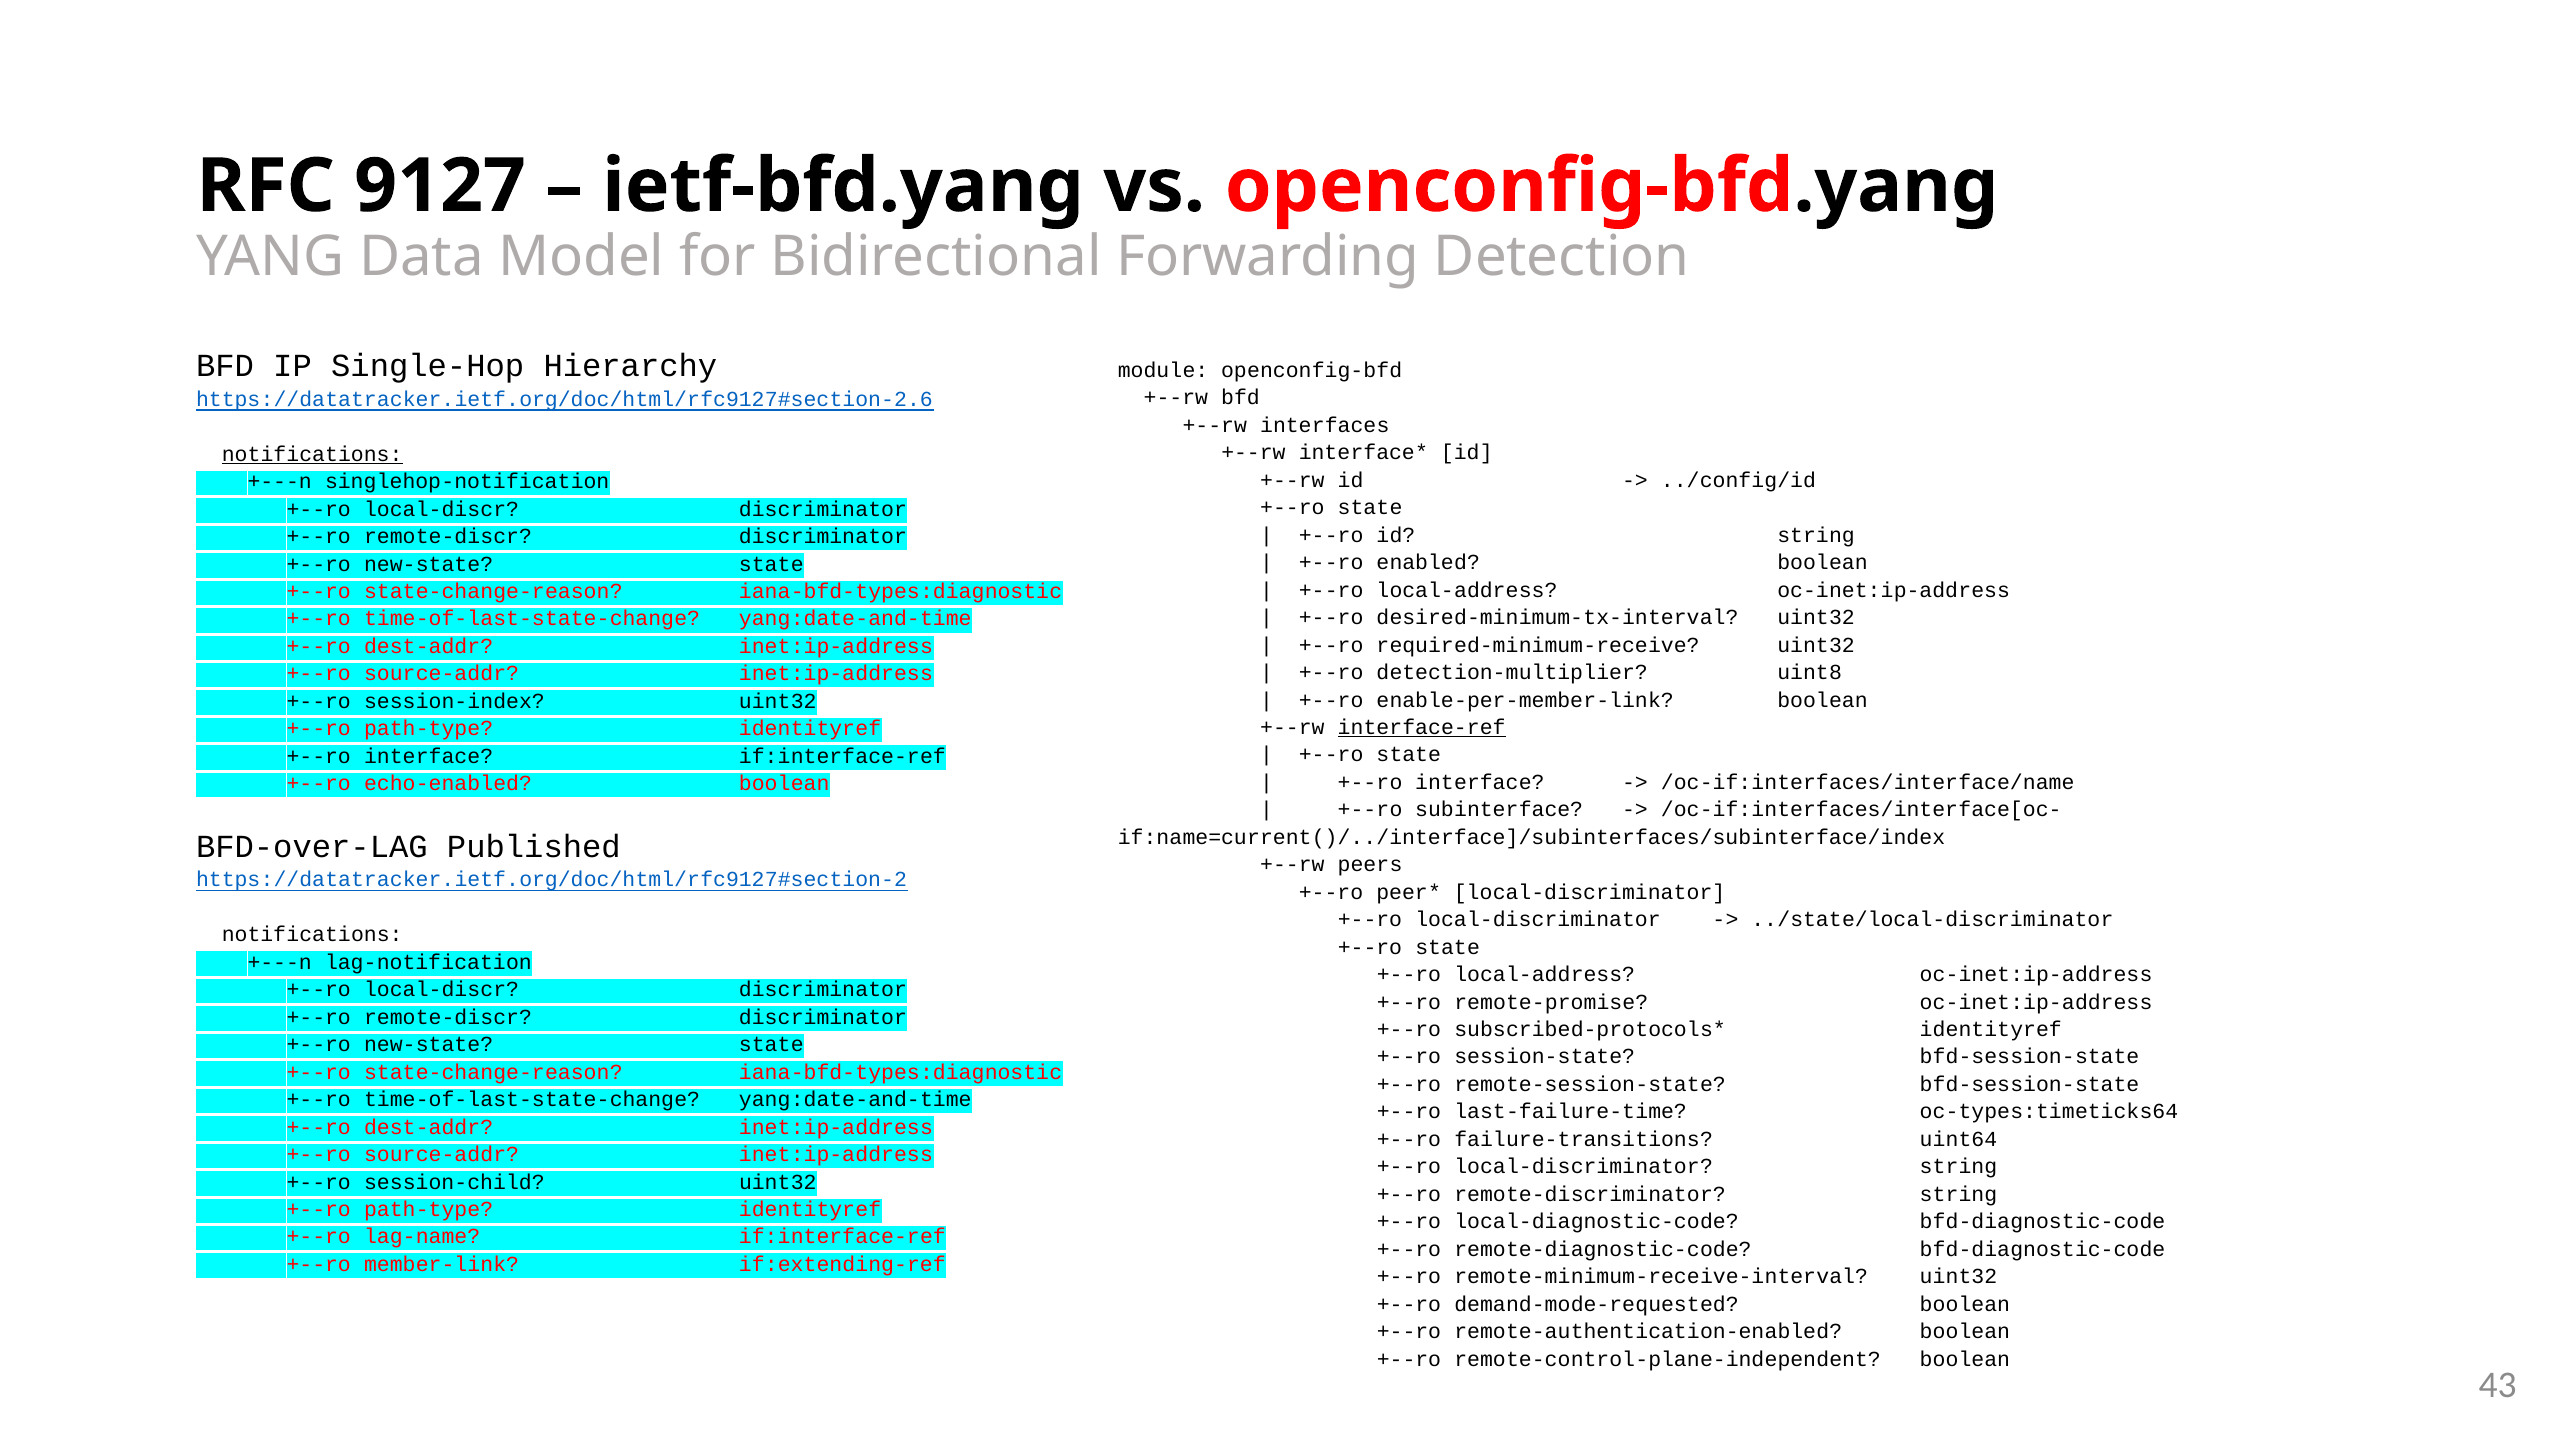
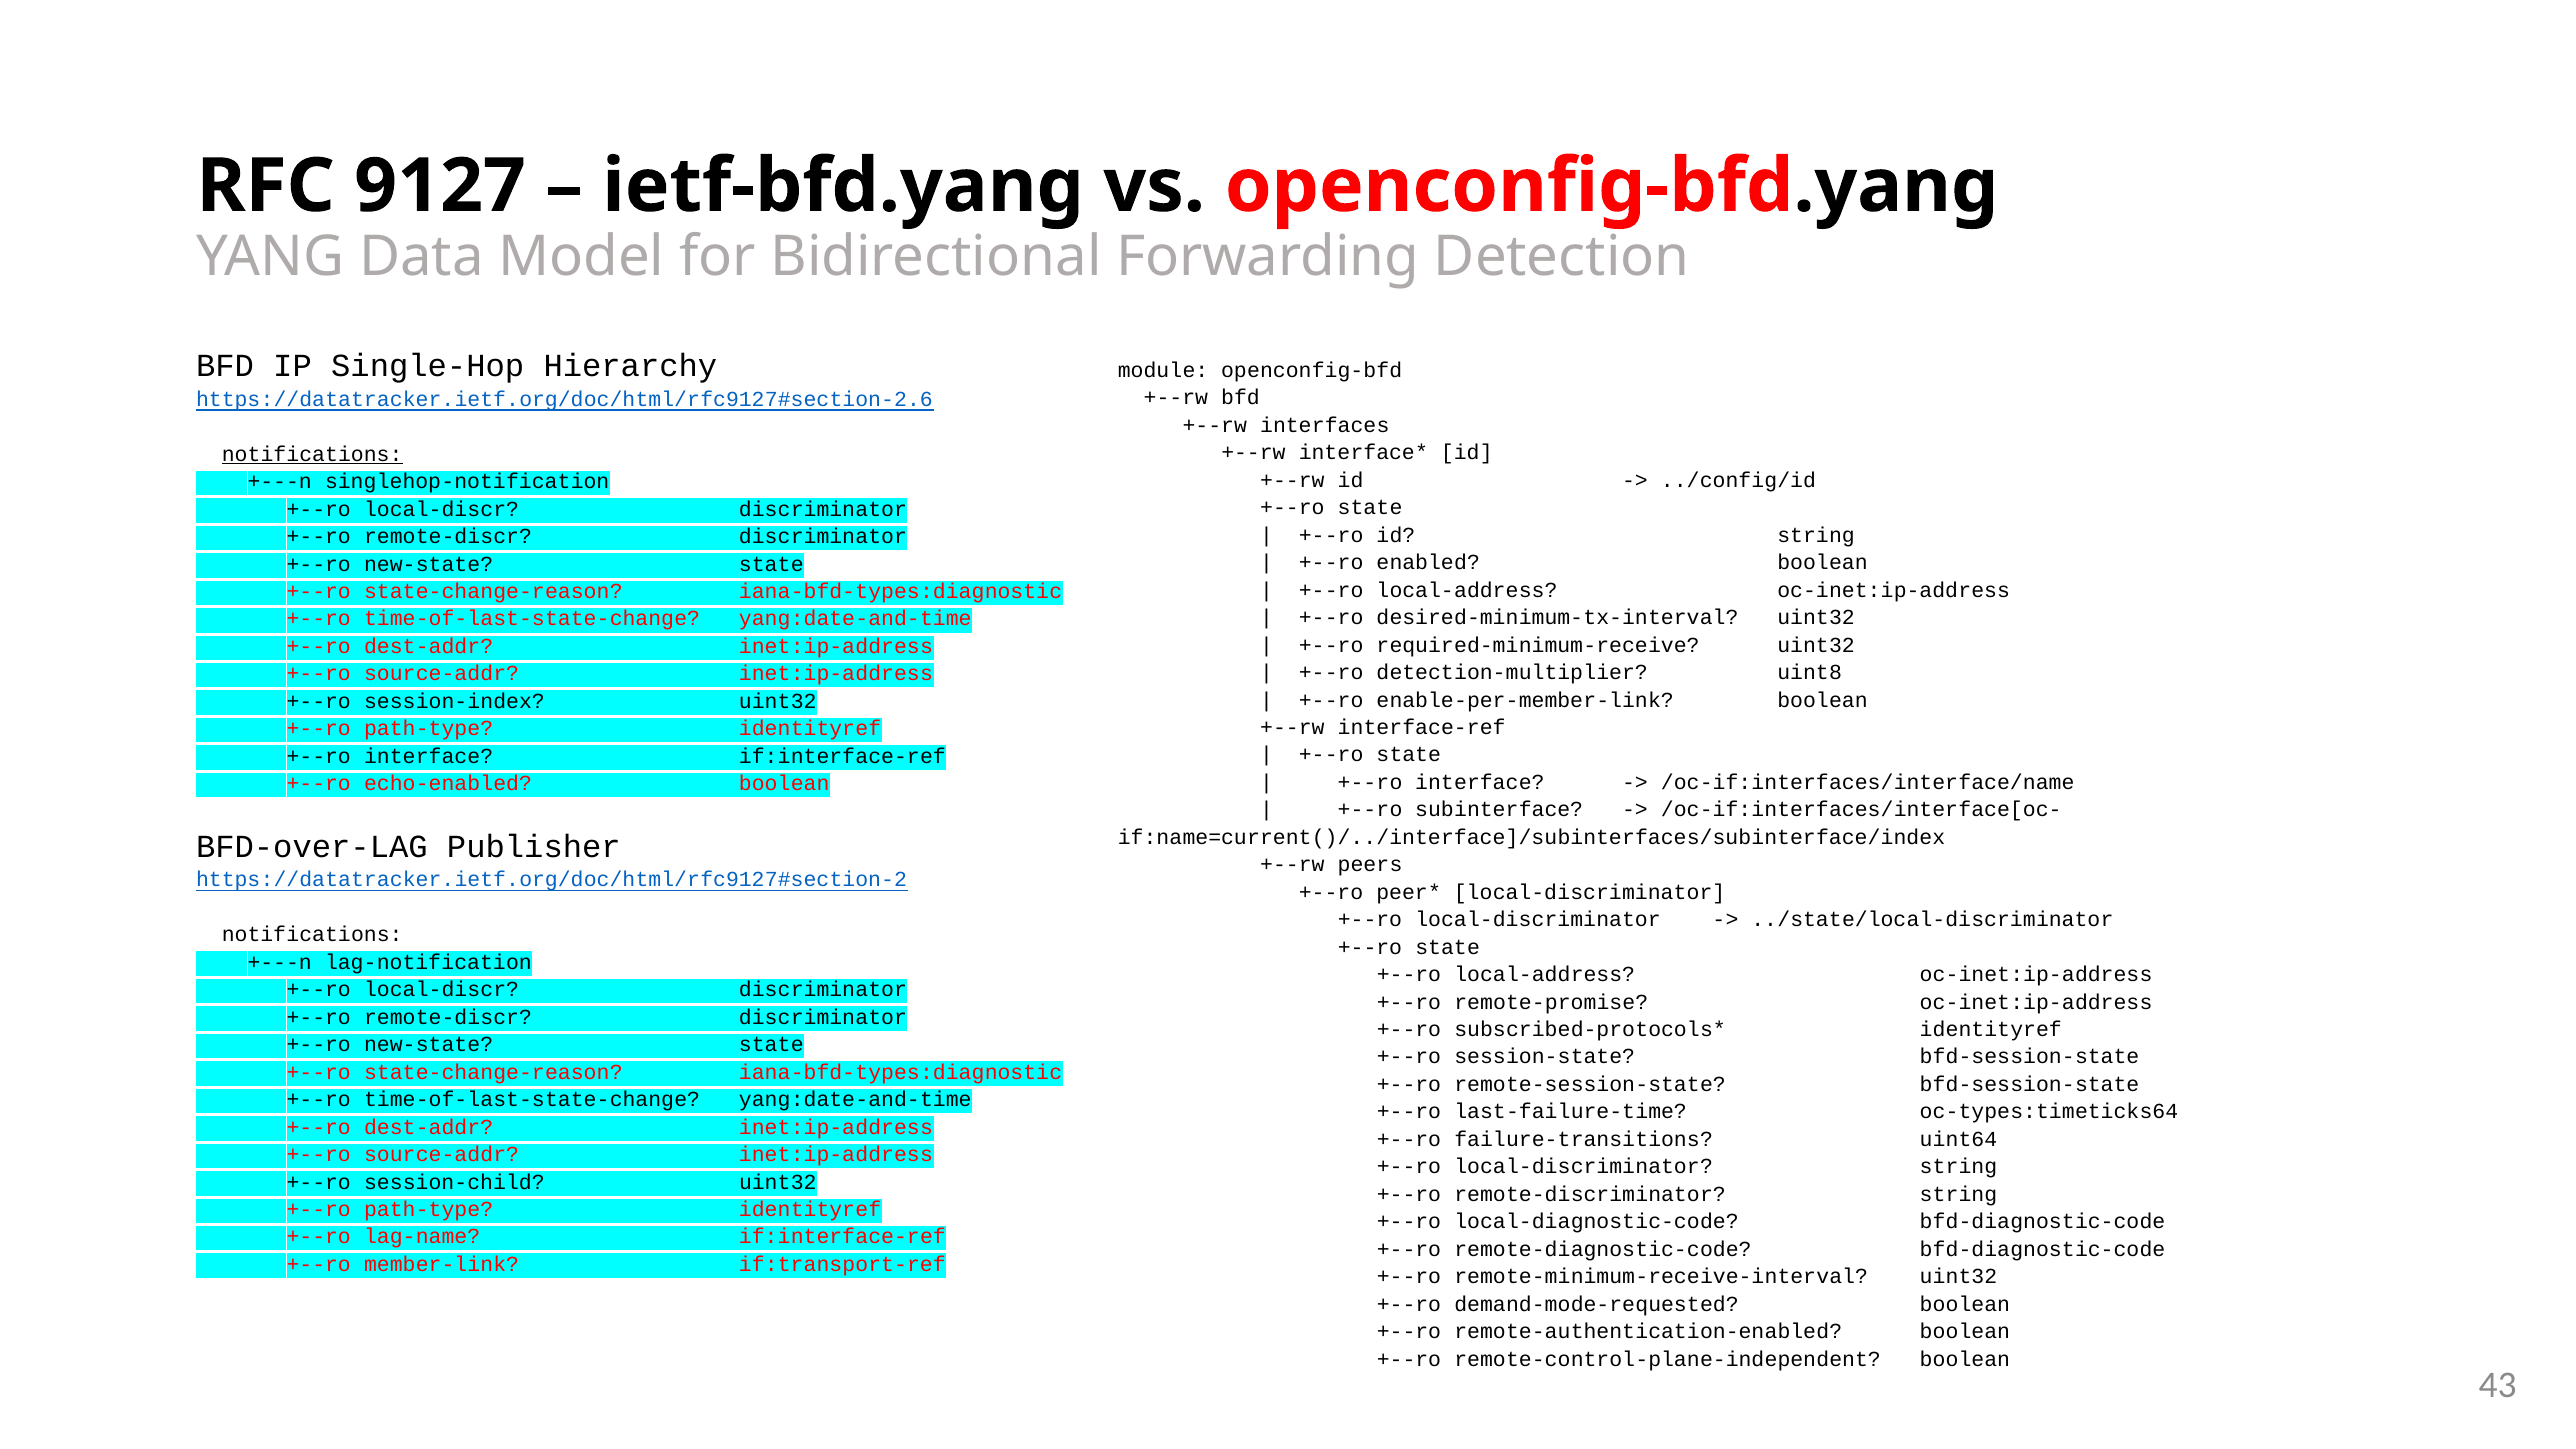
interface-ref underline: present -> none (1422, 727)
Published: Published -> Publisher (534, 847)
if:extending-ref: if:extending-ref -> if:transport-ref (842, 1264)
